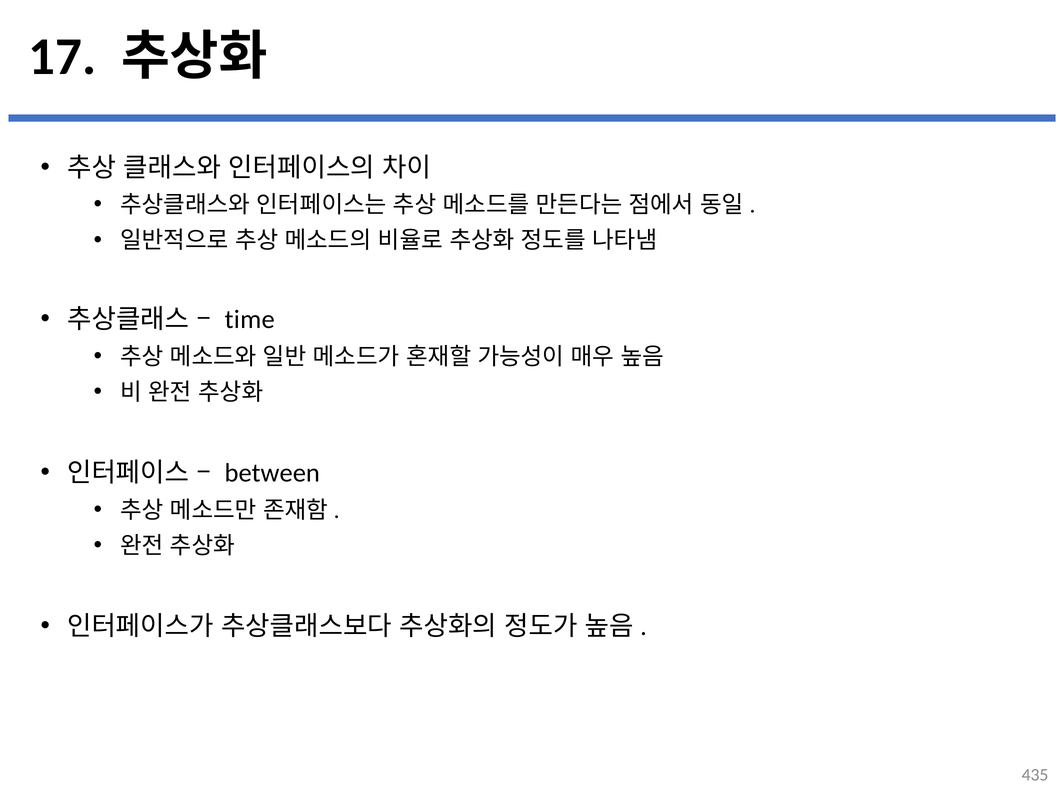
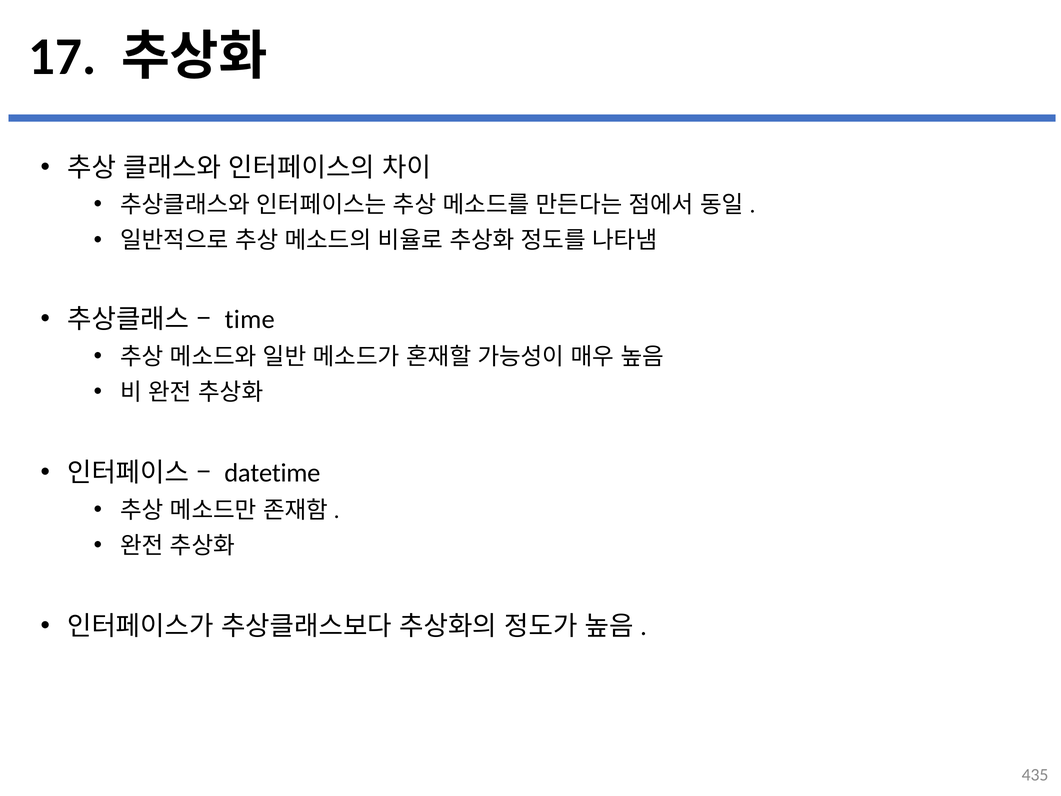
between: between -> datetime (272, 473)
